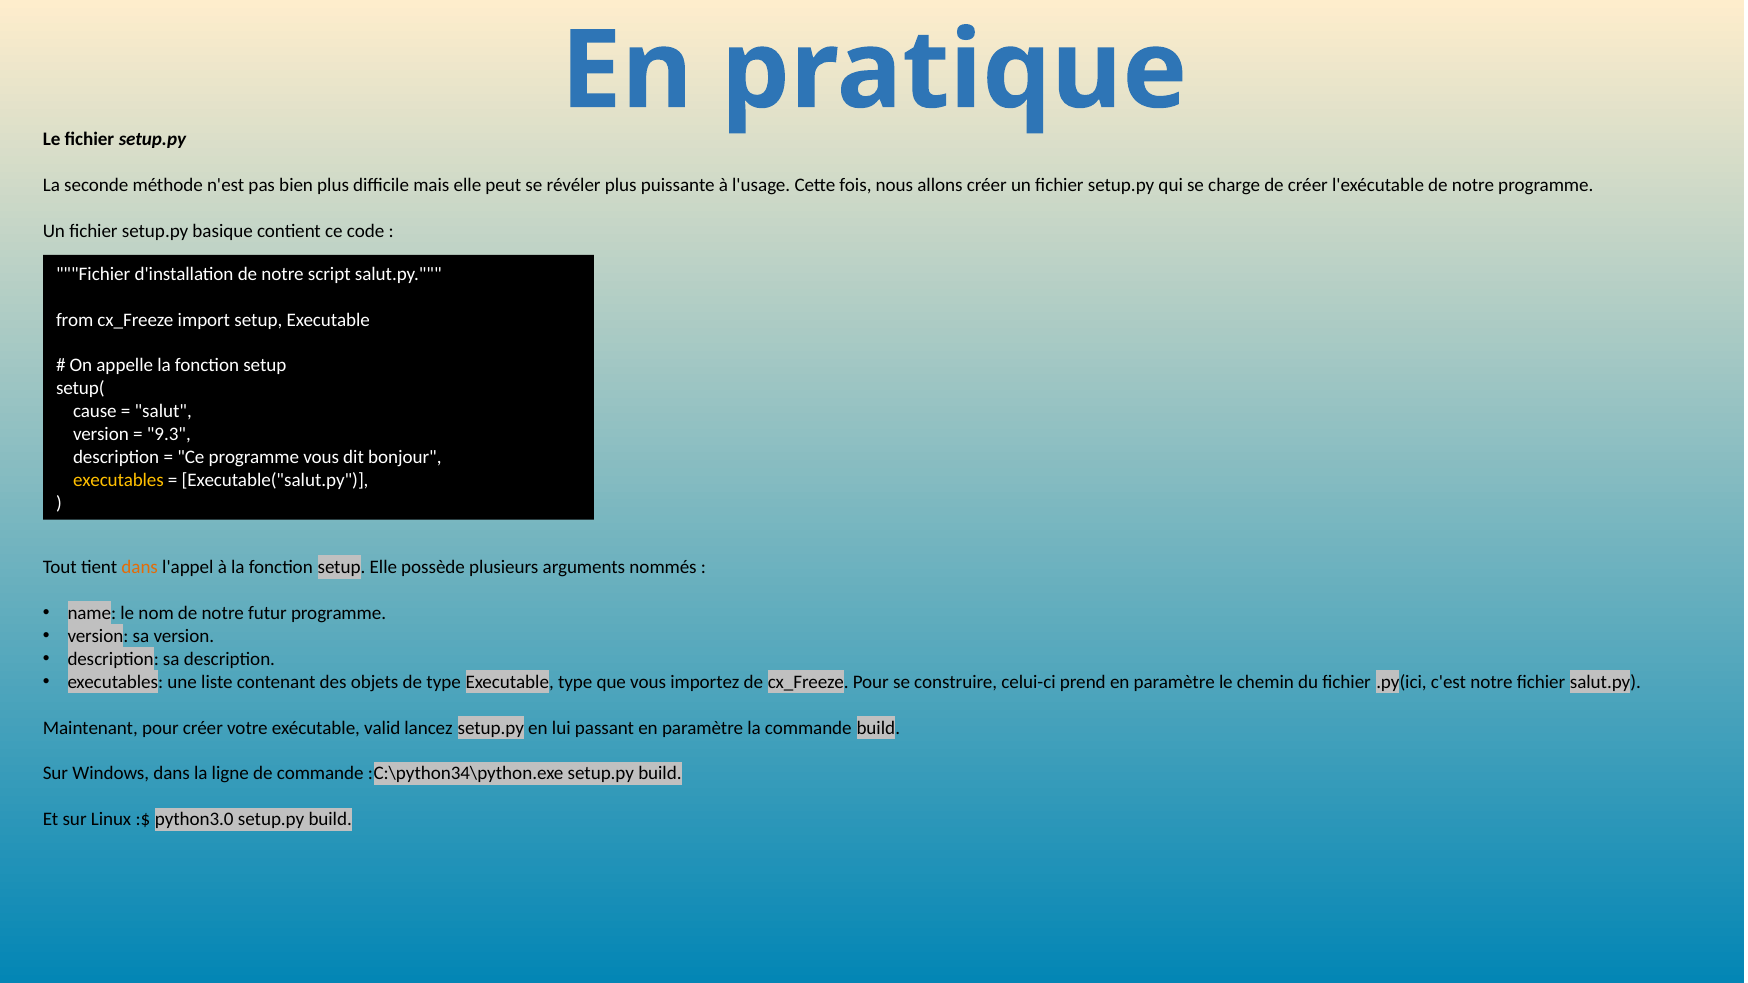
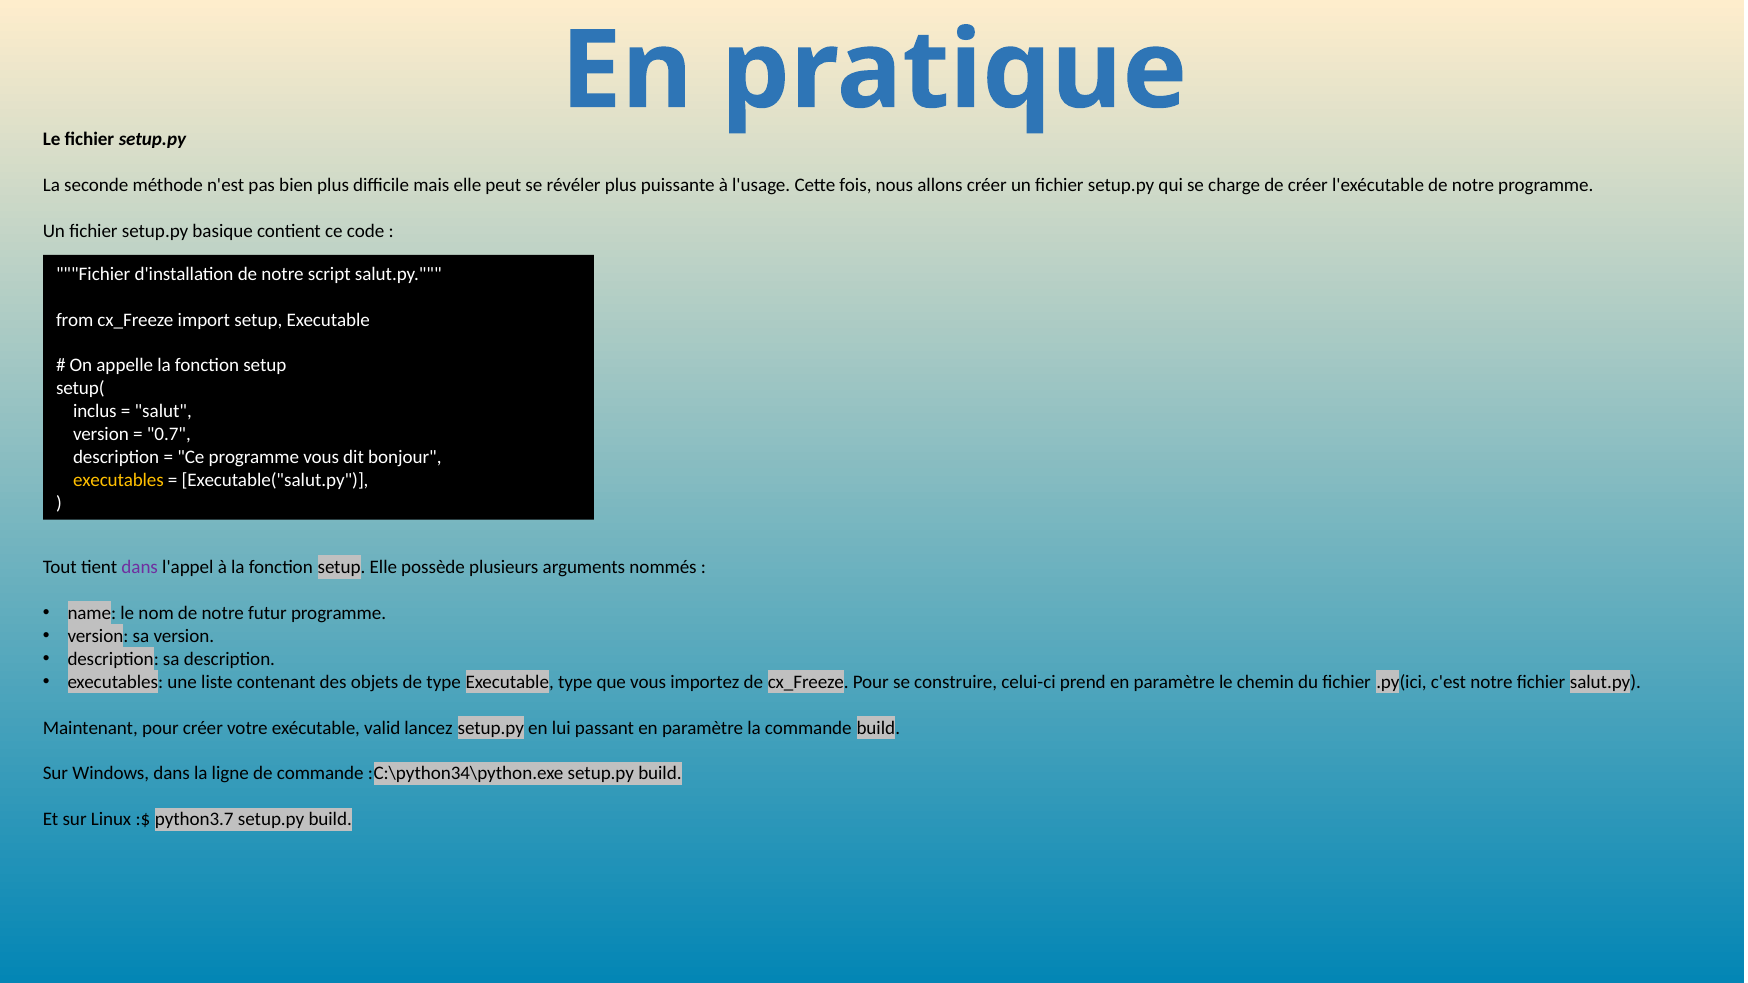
cause: cause -> inclus (95, 412)
9.3: 9.3 -> 0.7 (169, 435)
dans colour: orange -> purple (140, 568)
python3.0: python3.0 -> python3.7 (194, 820)
